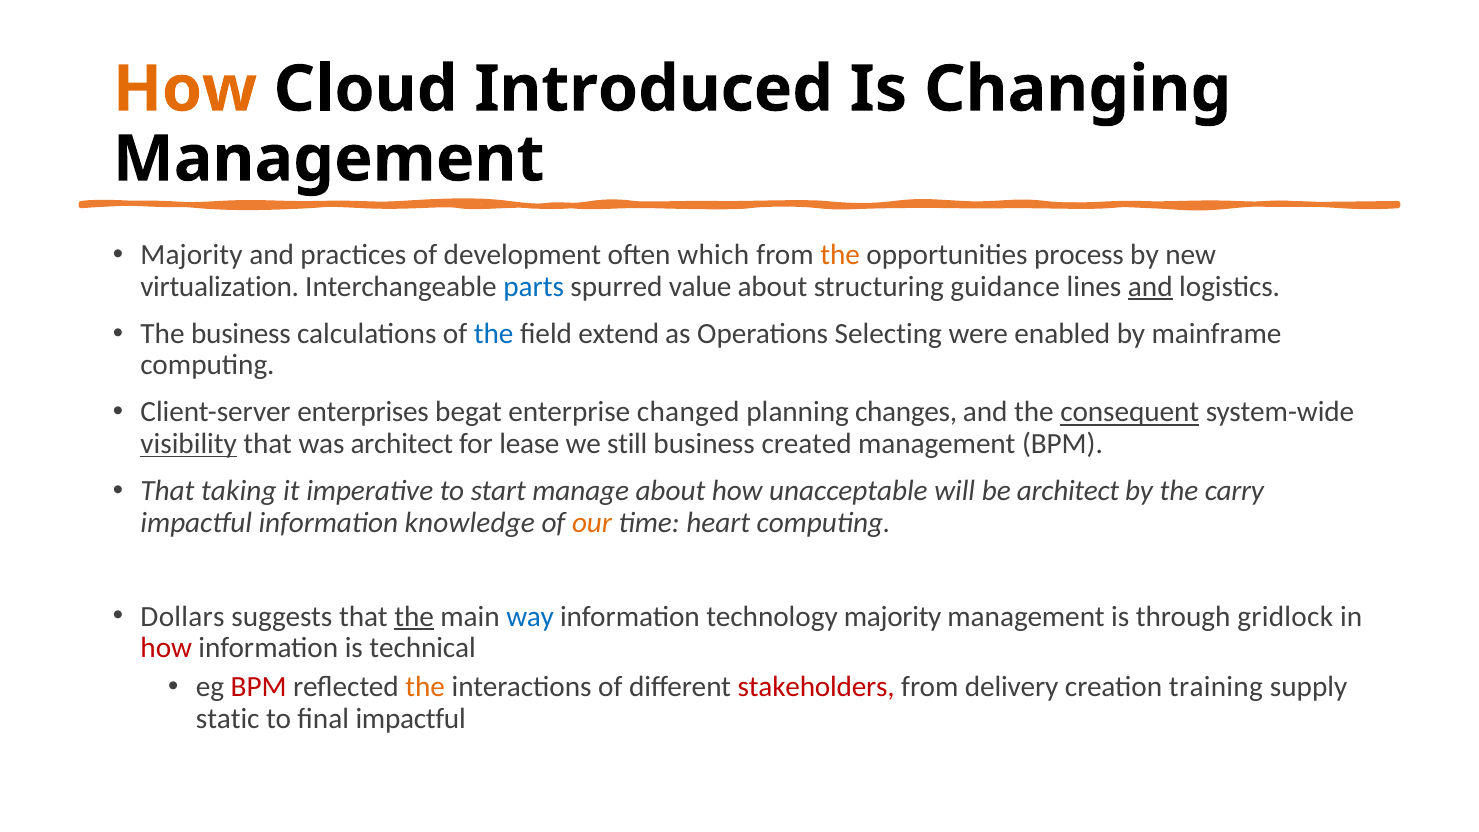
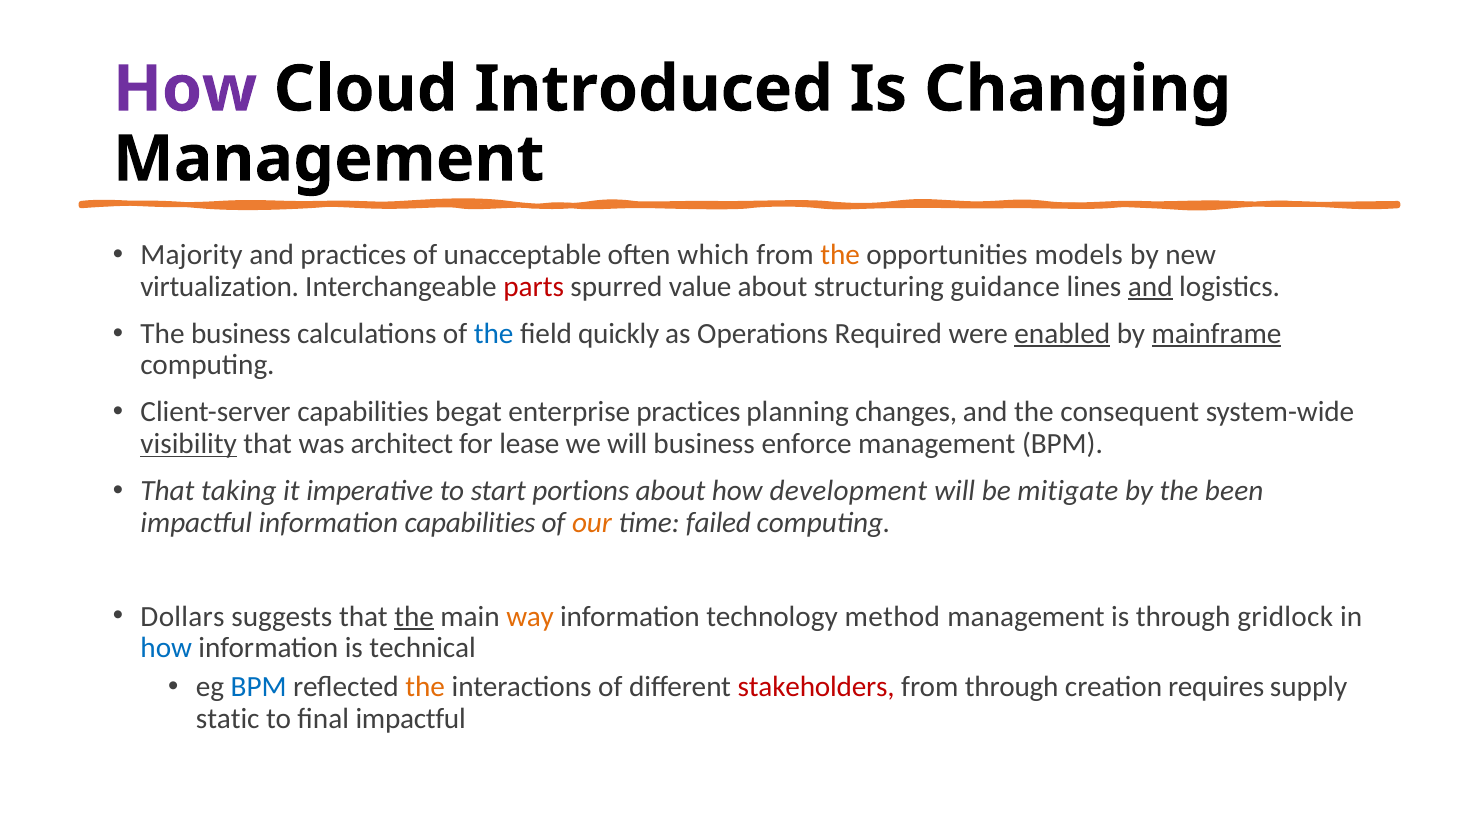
How colour: orange -> purple (185, 89)
development: development -> unacceptable (523, 255)
process: process -> models (1079, 255)
parts colour: blue -> red (534, 287)
extend: extend -> quickly (619, 334)
Selecting: Selecting -> Required (888, 334)
enabled underline: none -> present (1062, 334)
mainframe underline: none -> present (1216, 334)
Client-server enterprises: enterprises -> capabilities (363, 412)
enterprise changed: changed -> practices (688, 412)
consequent underline: present -> none (1130, 412)
we still: still -> will (627, 444)
created: created -> enforce (807, 444)
manage: manage -> portions (581, 491)
unacceptable: unacceptable -> development (848, 491)
be architect: architect -> mitigate (1068, 491)
carry: carry -> been (1234, 491)
information knowledge: knowledge -> capabilities (470, 522)
heart: heart -> failed (718, 522)
way colour: blue -> orange (530, 616)
technology majority: majority -> method (892, 616)
how colour: red -> blue (166, 648)
BPM colour: red -> blue (259, 687)
from delivery: delivery -> through (1012, 687)
training: training -> requires (1216, 687)
